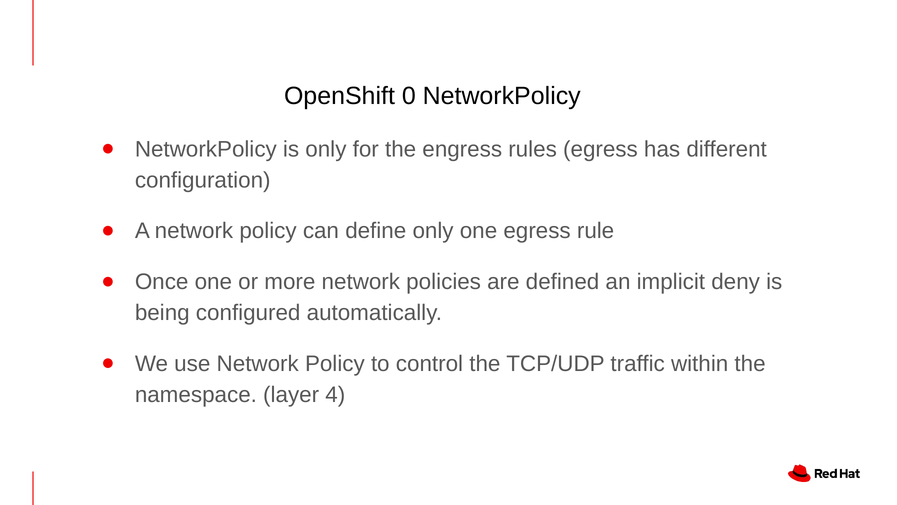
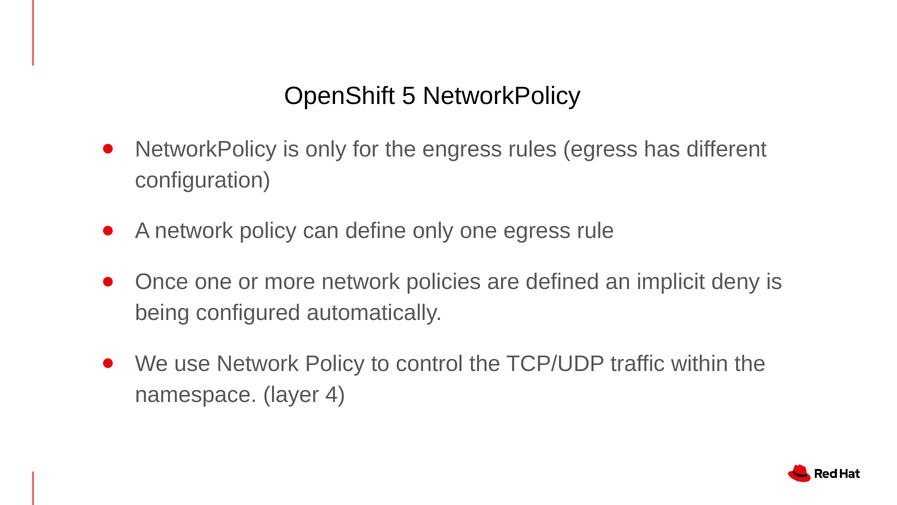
0: 0 -> 5 (409, 96)
